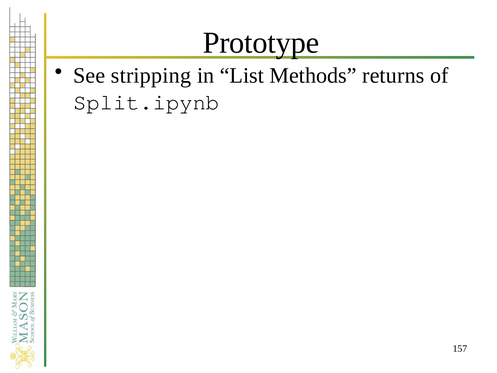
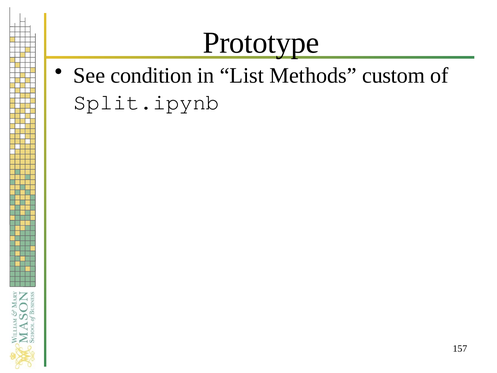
stripping: stripping -> condition (151, 75)
returns: returns -> custom (394, 75)
